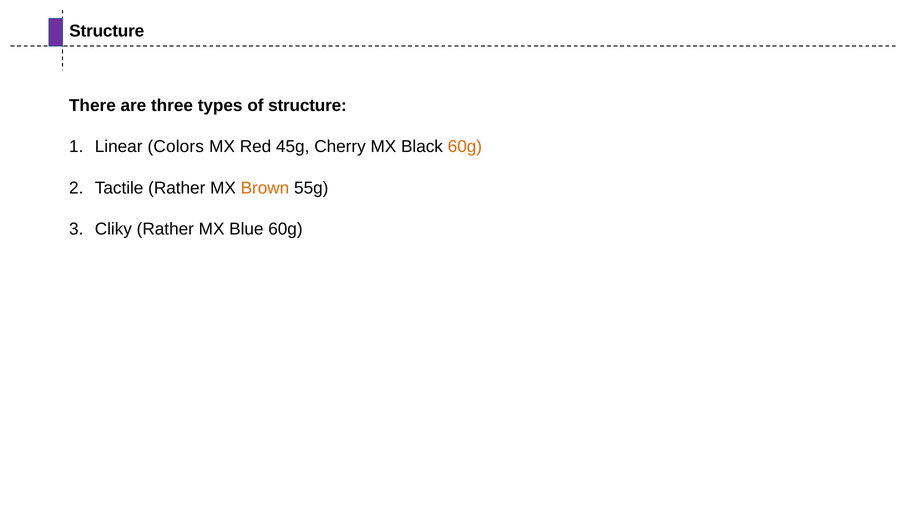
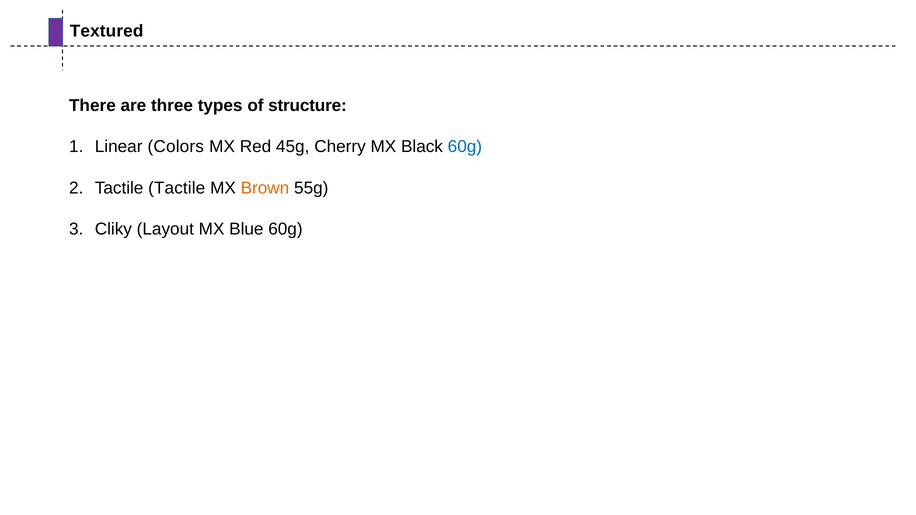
Structure: Structure -> Textured (107, 31)
60g colour: orange -> blue (465, 147)
Tactile Rather: Rather -> Tactile (177, 188)
Cliky Rather: Rather -> Layout (165, 229)
